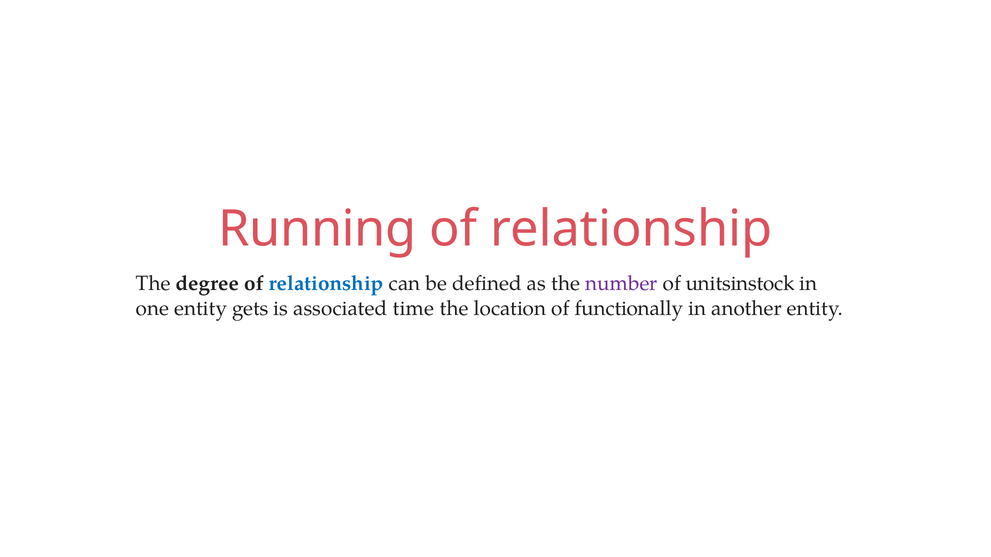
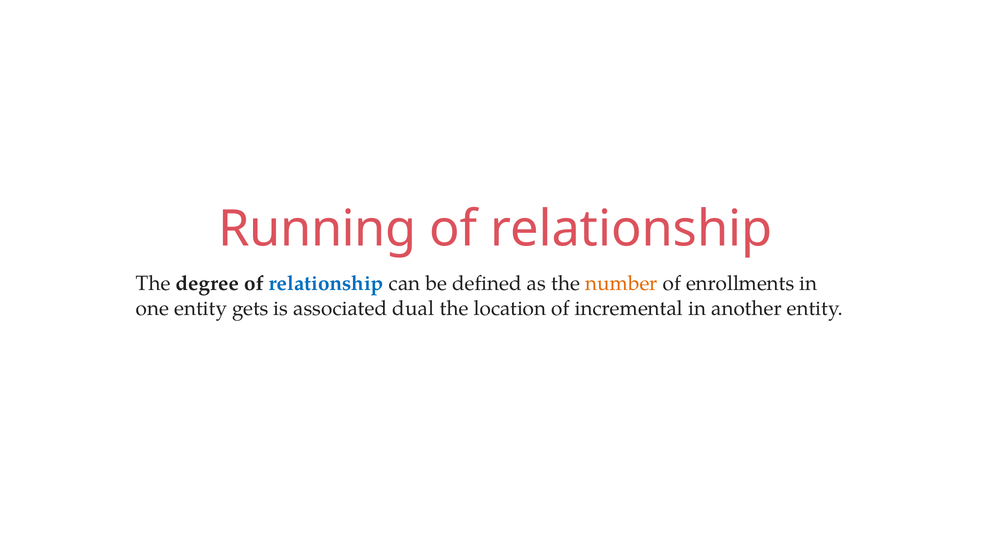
number colour: purple -> orange (621, 284)
unitsinstock: unitsinstock -> enrollments (740, 284)
time: time -> dual (413, 309)
functionally: functionally -> incremental (629, 309)
